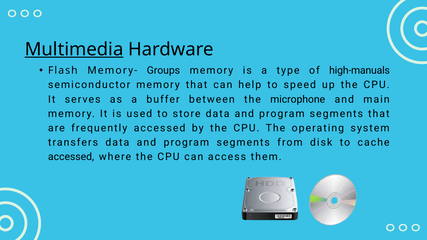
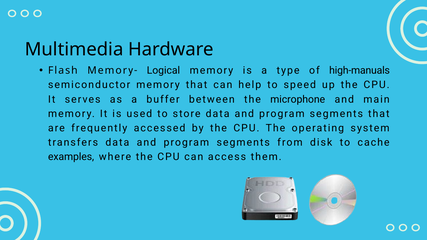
Multimedia underline: present -> none (74, 49)
Groups: Groups -> Logical (163, 71)
accessed: accessed -> examples (71, 157)
